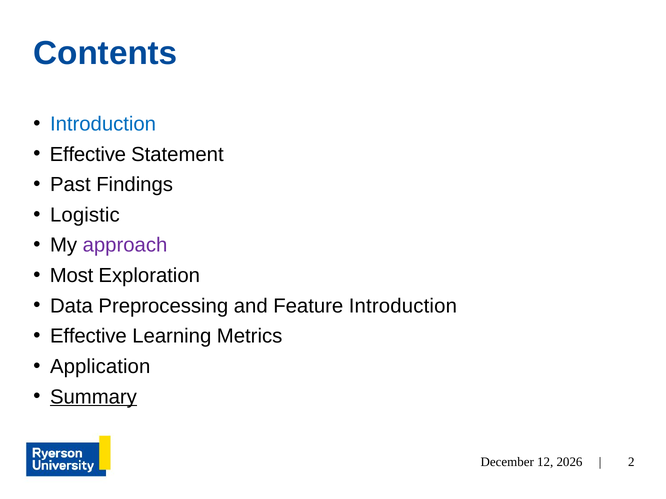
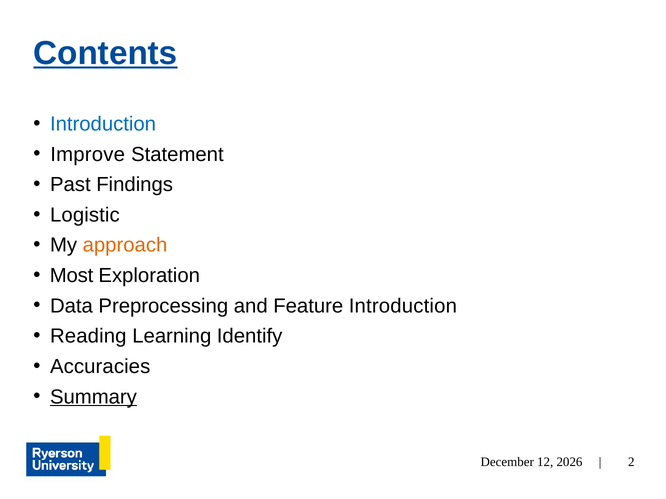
Contents underline: none -> present (105, 53)
Effective: Effective -> Improve (88, 155)
approach colour: purple -> orange (125, 246)
Effective: Effective -> Reading (88, 337)
Metrics: Metrics -> Identify (250, 337)
Application: Application -> Accuracies (100, 367)
